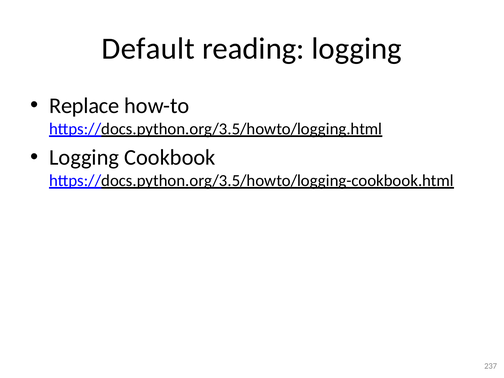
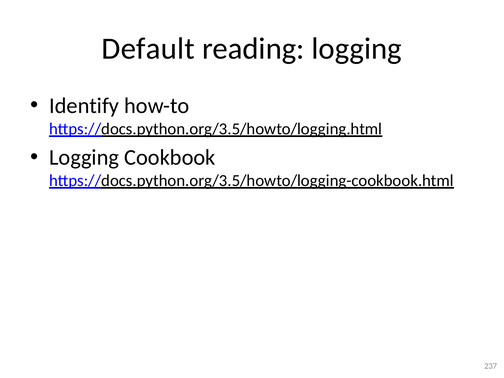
Replace: Replace -> Identify (84, 106)
